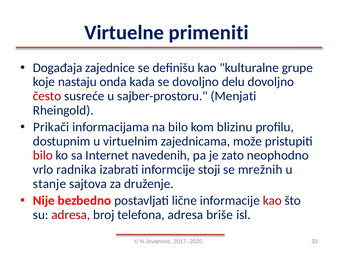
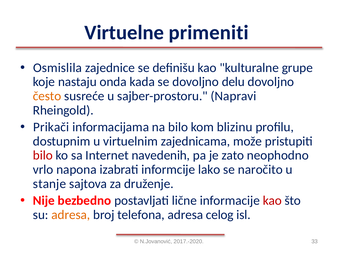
Događaja: Događaja -> Osmislila (58, 68)
često colour: red -> orange (47, 96)
Menjati: Menjati -> Napravi (234, 96)
radnika: radnika -> napona (76, 170)
stoji: stoji -> lako (209, 170)
mrežnih: mrežnih -> naročito (260, 170)
adresa colour: red -> orange (71, 215)
briše: briše -> celog (220, 215)
